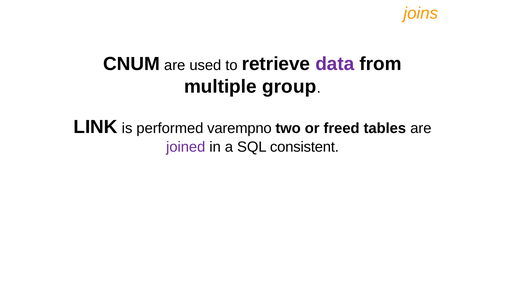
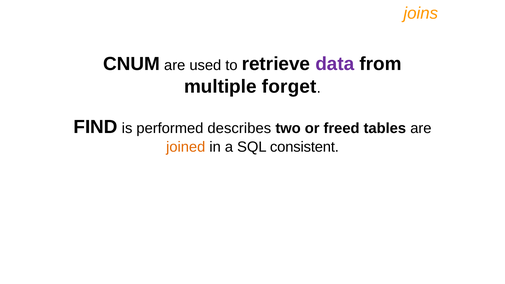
group: group -> forget (289, 87)
LINK: LINK -> FIND (96, 127)
varempno: varempno -> describes (239, 128)
joined colour: purple -> orange (186, 147)
